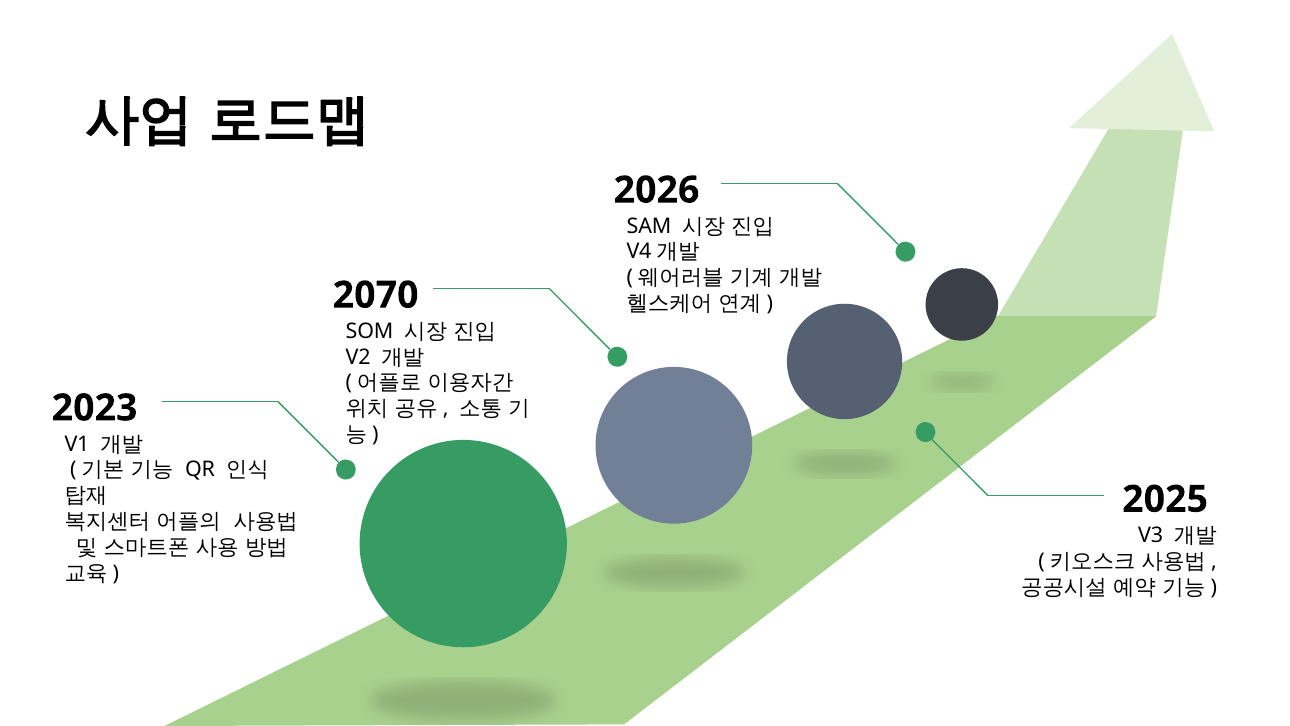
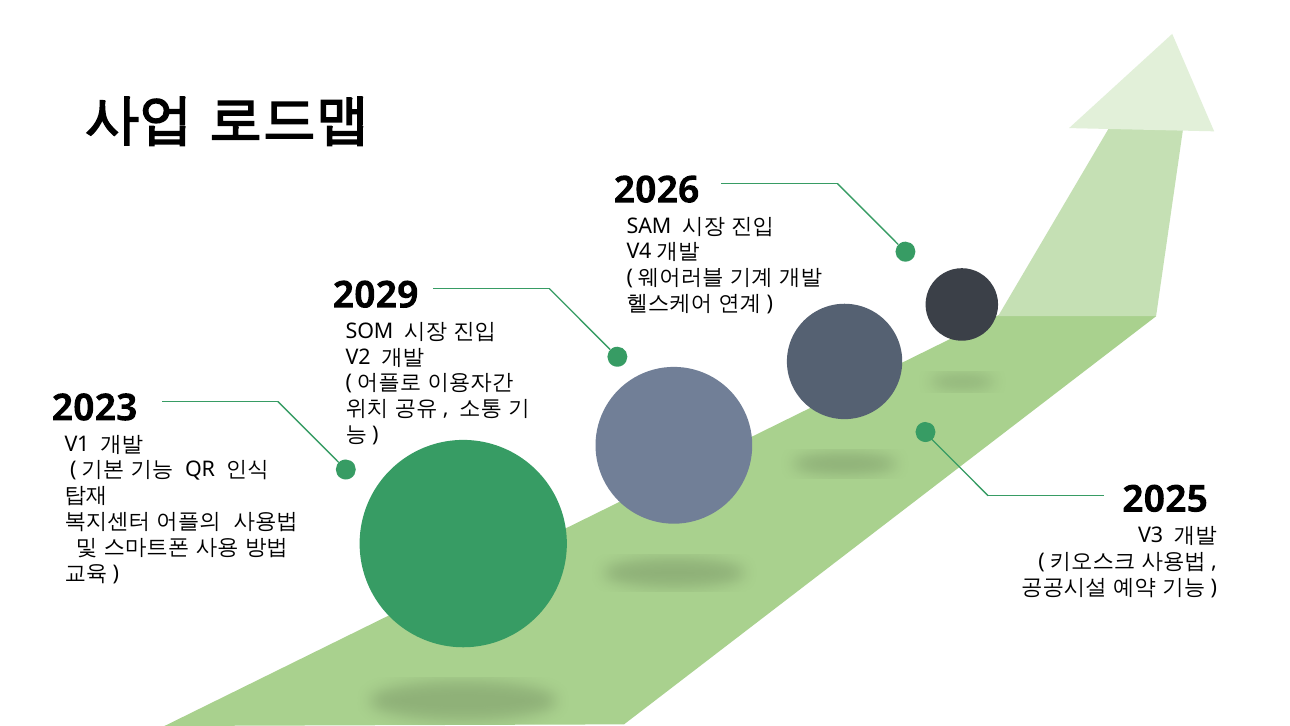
2070: 2070 -> 2029 (376, 295)
